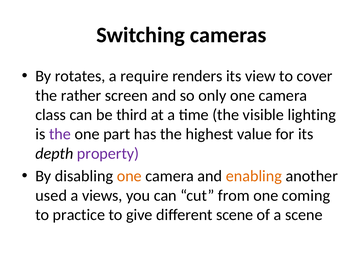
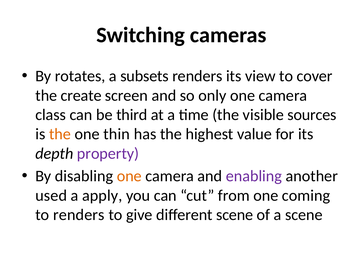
require: require -> subsets (145, 76)
rather: rather -> create (81, 96)
lighting: lighting -> sources (312, 115)
the colour: purple -> orange (60, 134)
part: part -> thin (117, 134)
enabling colour: orange -> purple (254, 176)
views: views -> apply (102, 196)
to practice: practice -> renders (79, 215)
